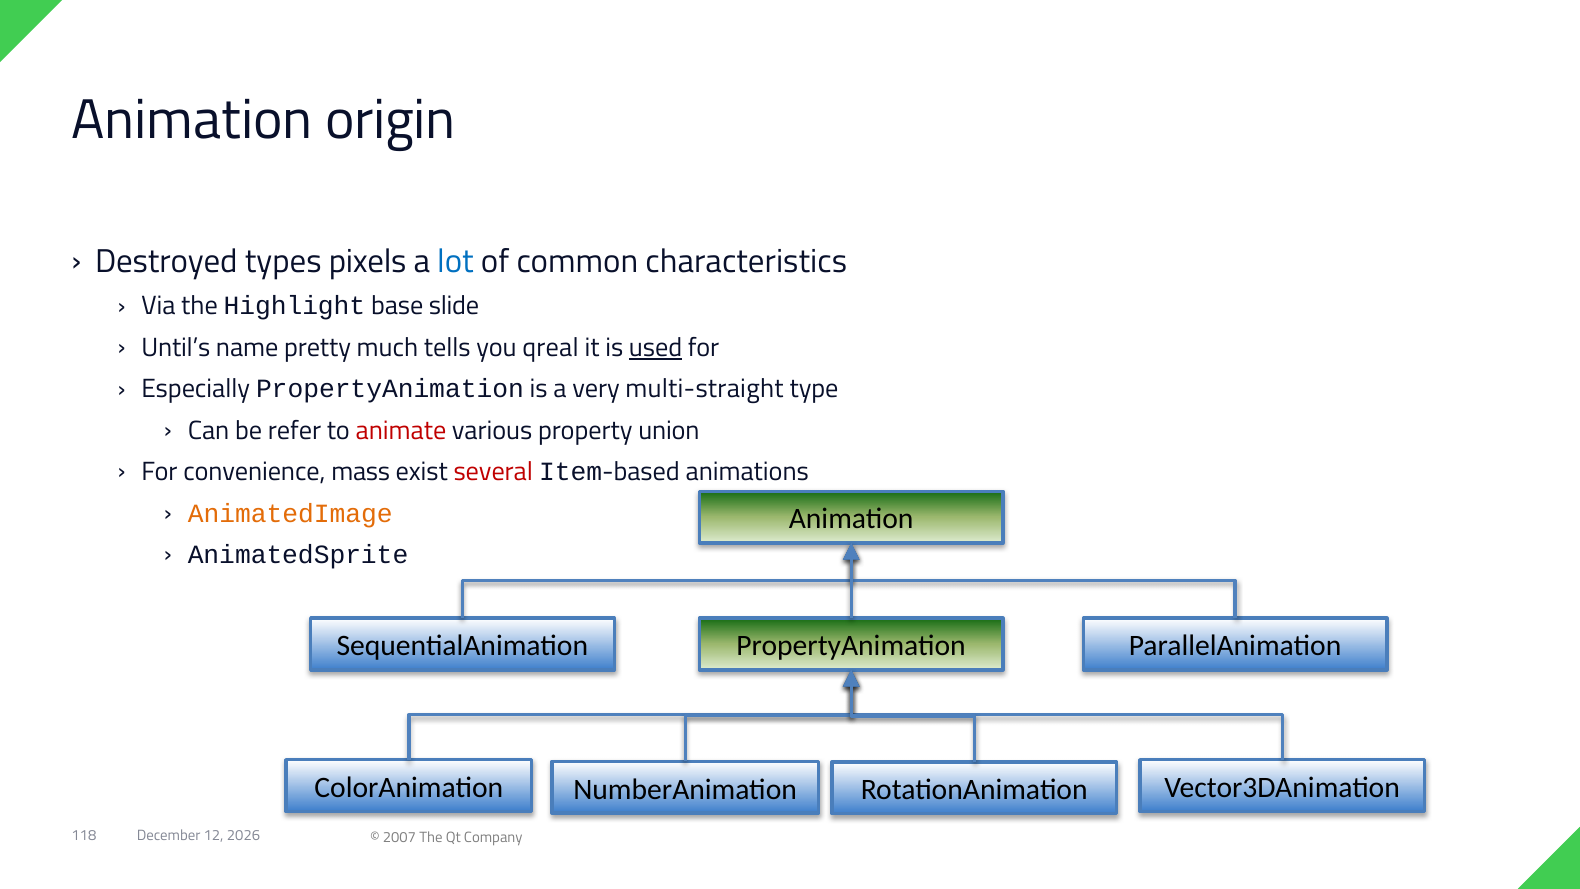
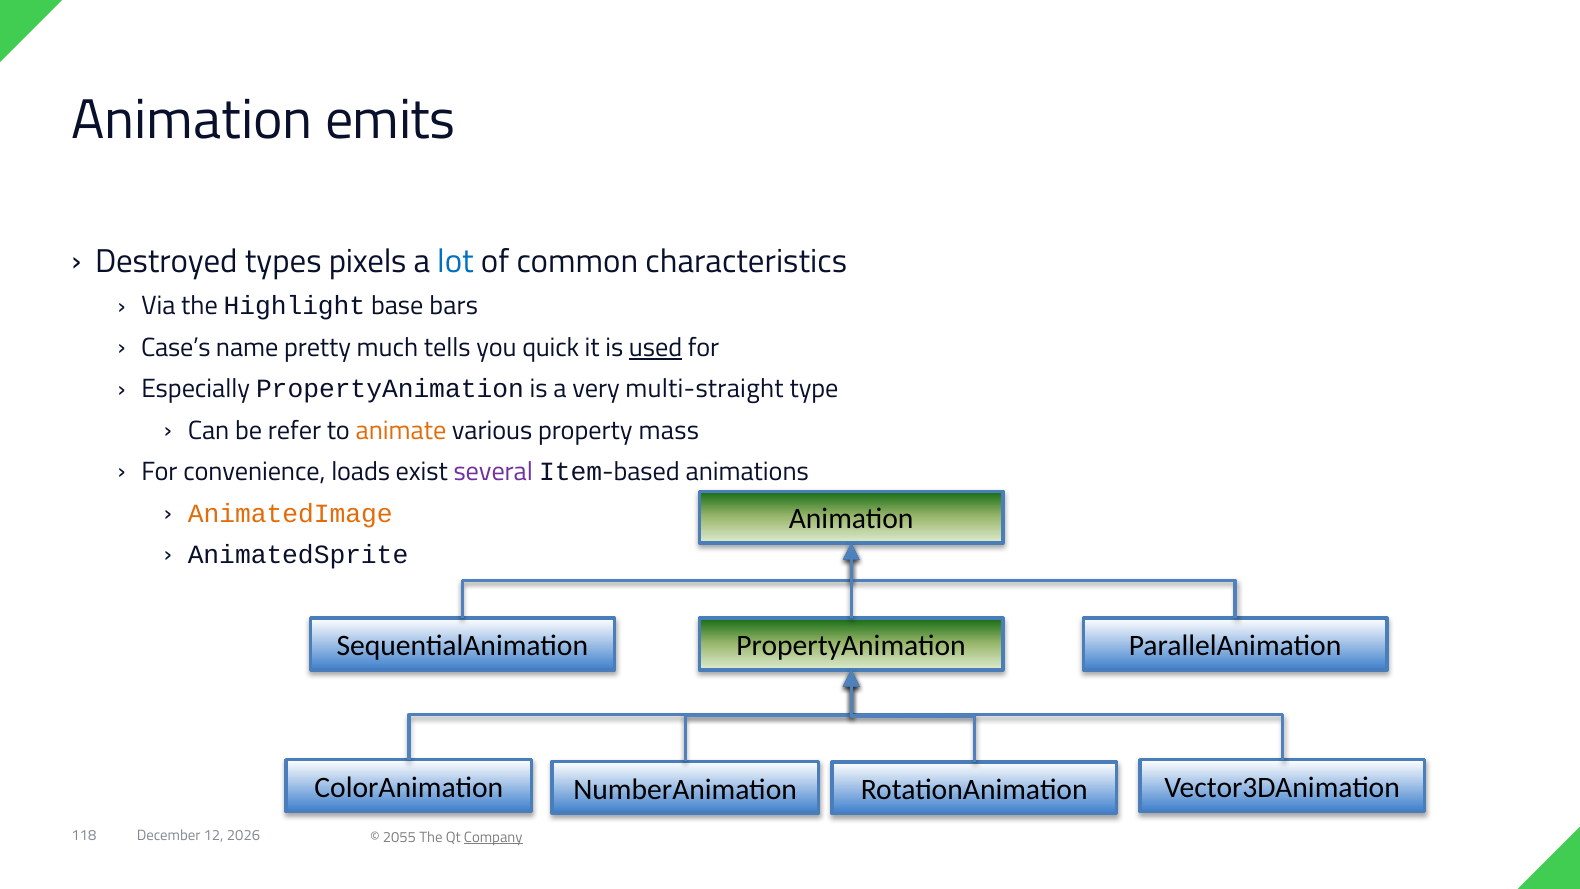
origin: origin -> emits (390, 120)
slide: slide -> bars (454, 306)
Until’s: Until’s -> Case’s (176, 348)
qreal: qreal -> quick (551, 348)
animate colour: red -> orange (401, 431)
union: union -> mass (669, 431)
mass: mass -> loads (361, 472)
several colour: red -> purple (493, 472)
2007: 2007 -> 2055 (399, 838)
Company underline: none -> present (493, 838)
